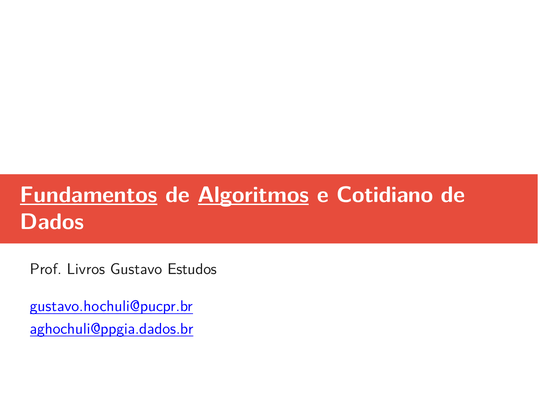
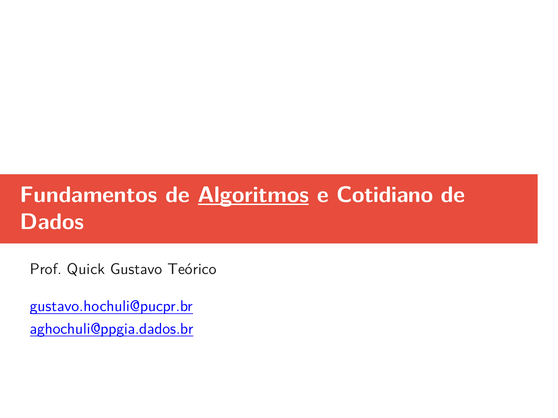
Fundamentos underline: present -> none (89, 195)
Livros: Livros -> Quick (86, 269)
Estudos: Estudos -> Teórico (192, 269)
